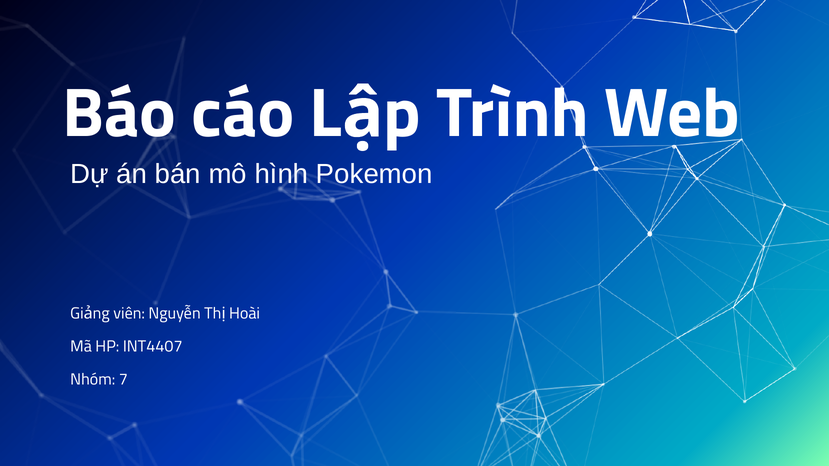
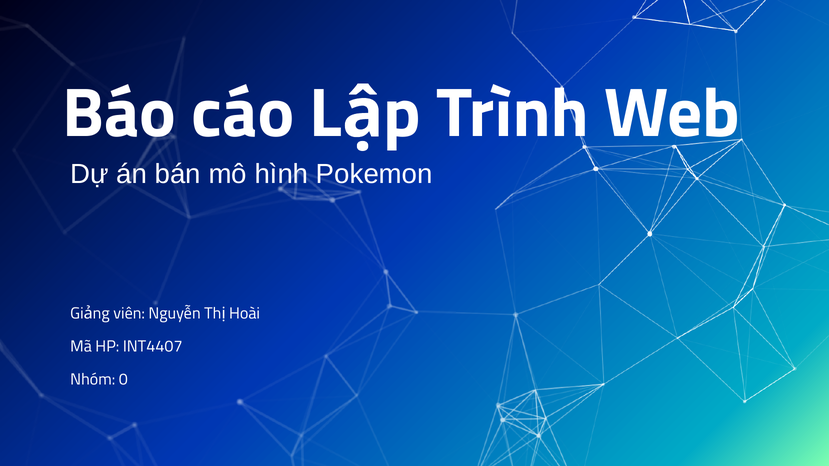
7: 7 -> 0 (123, 380)
